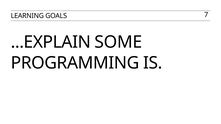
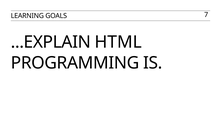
SOME: SOME -> HTML (118, 42)
